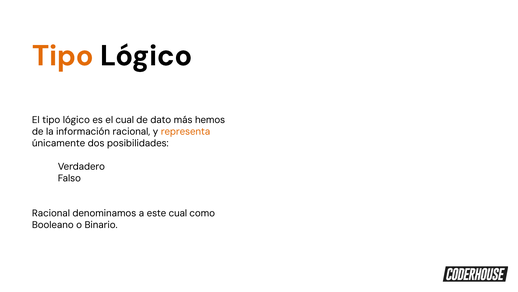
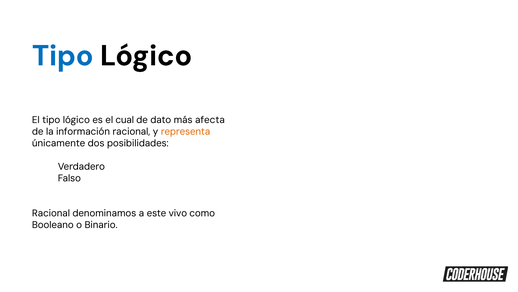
Tipo colour: orange -> blue (63, 56)
hemos: hemos -> afecta (210, 120)
este cual: cual -> vivo (178, 213)
